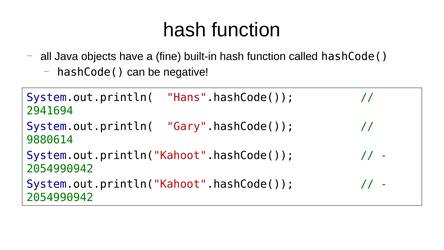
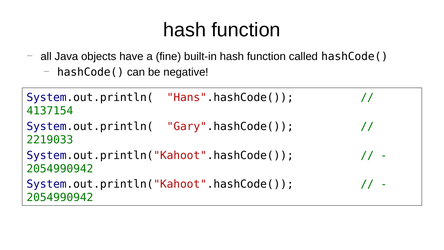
2941694: 2941694 -> 4137154 (50, 111)
9880614: 9880614 -> 2219033 (50, 140)
